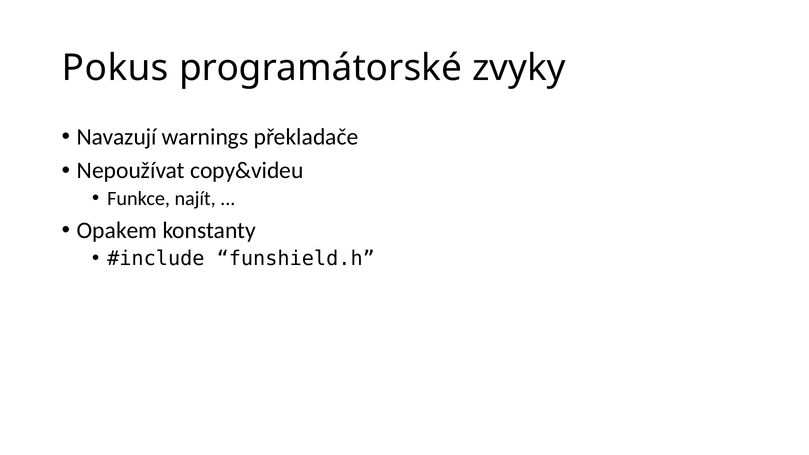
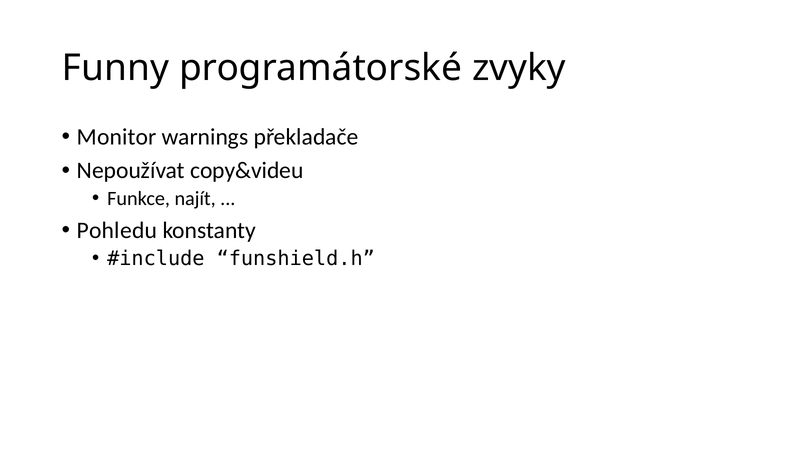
Pokus: Pokus -> Funny (115, 68)
Navazují: Navazují -> Monitor (117, 137)
Opakem: Opakem -> Pohledu (117, 231)
